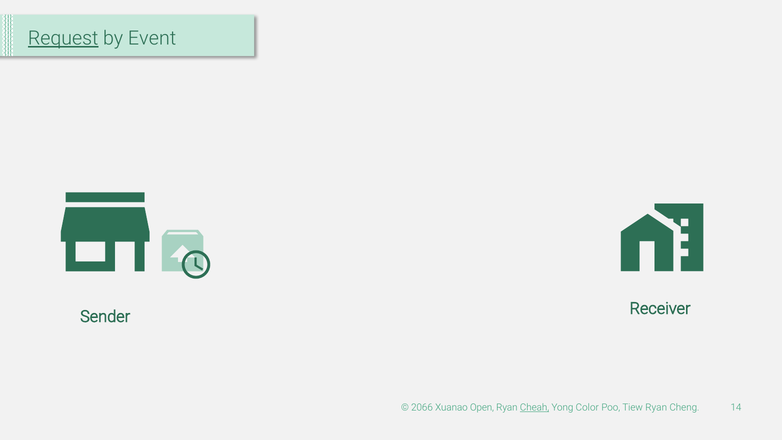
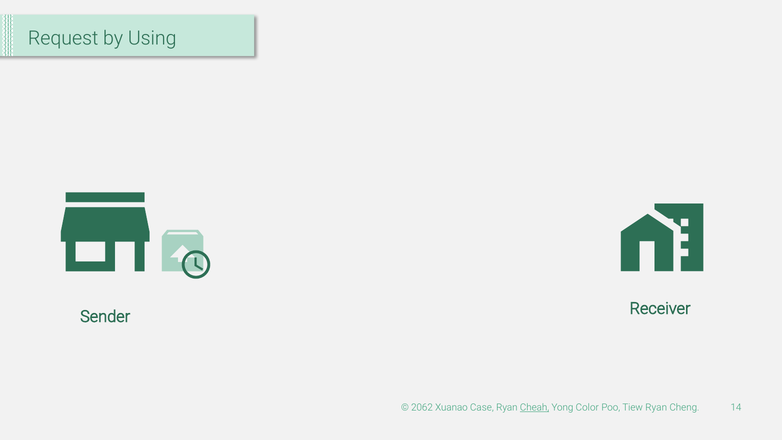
Request underline: present -> none (63, 38)
Event: Event -> Using (152, 38)
2066: 2066 -> 2062 (422, 407)
Open: Open -> Case (482, 407)
